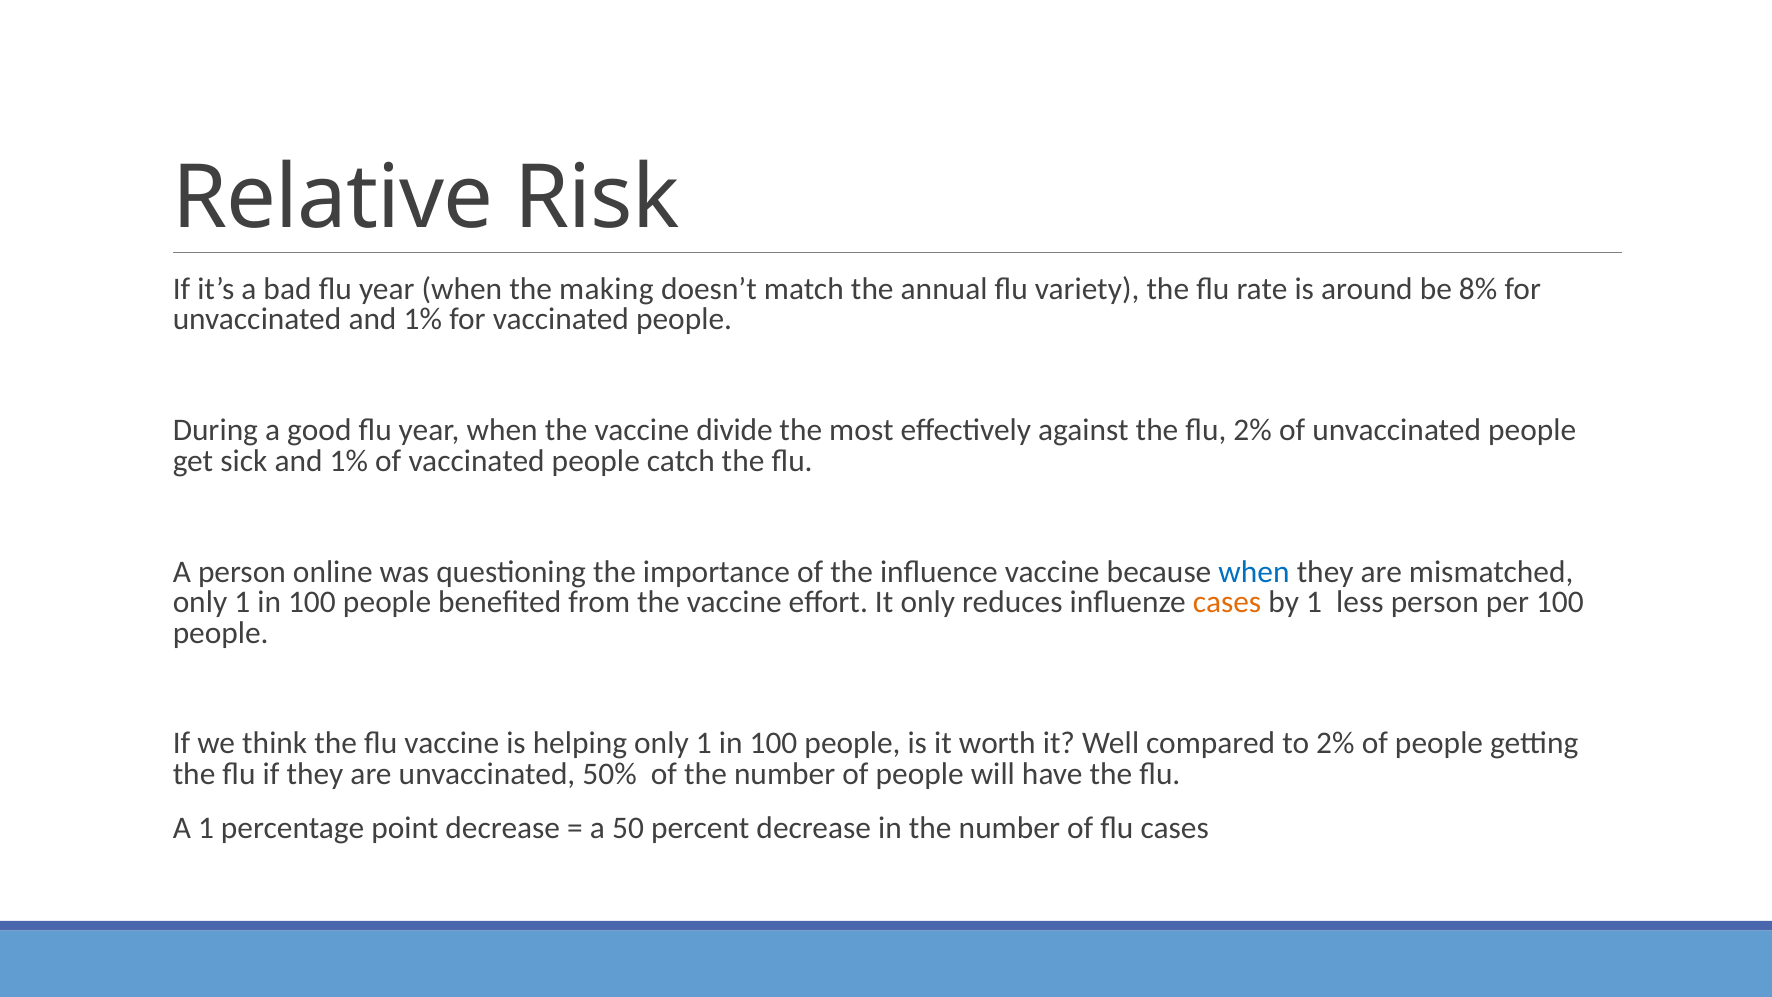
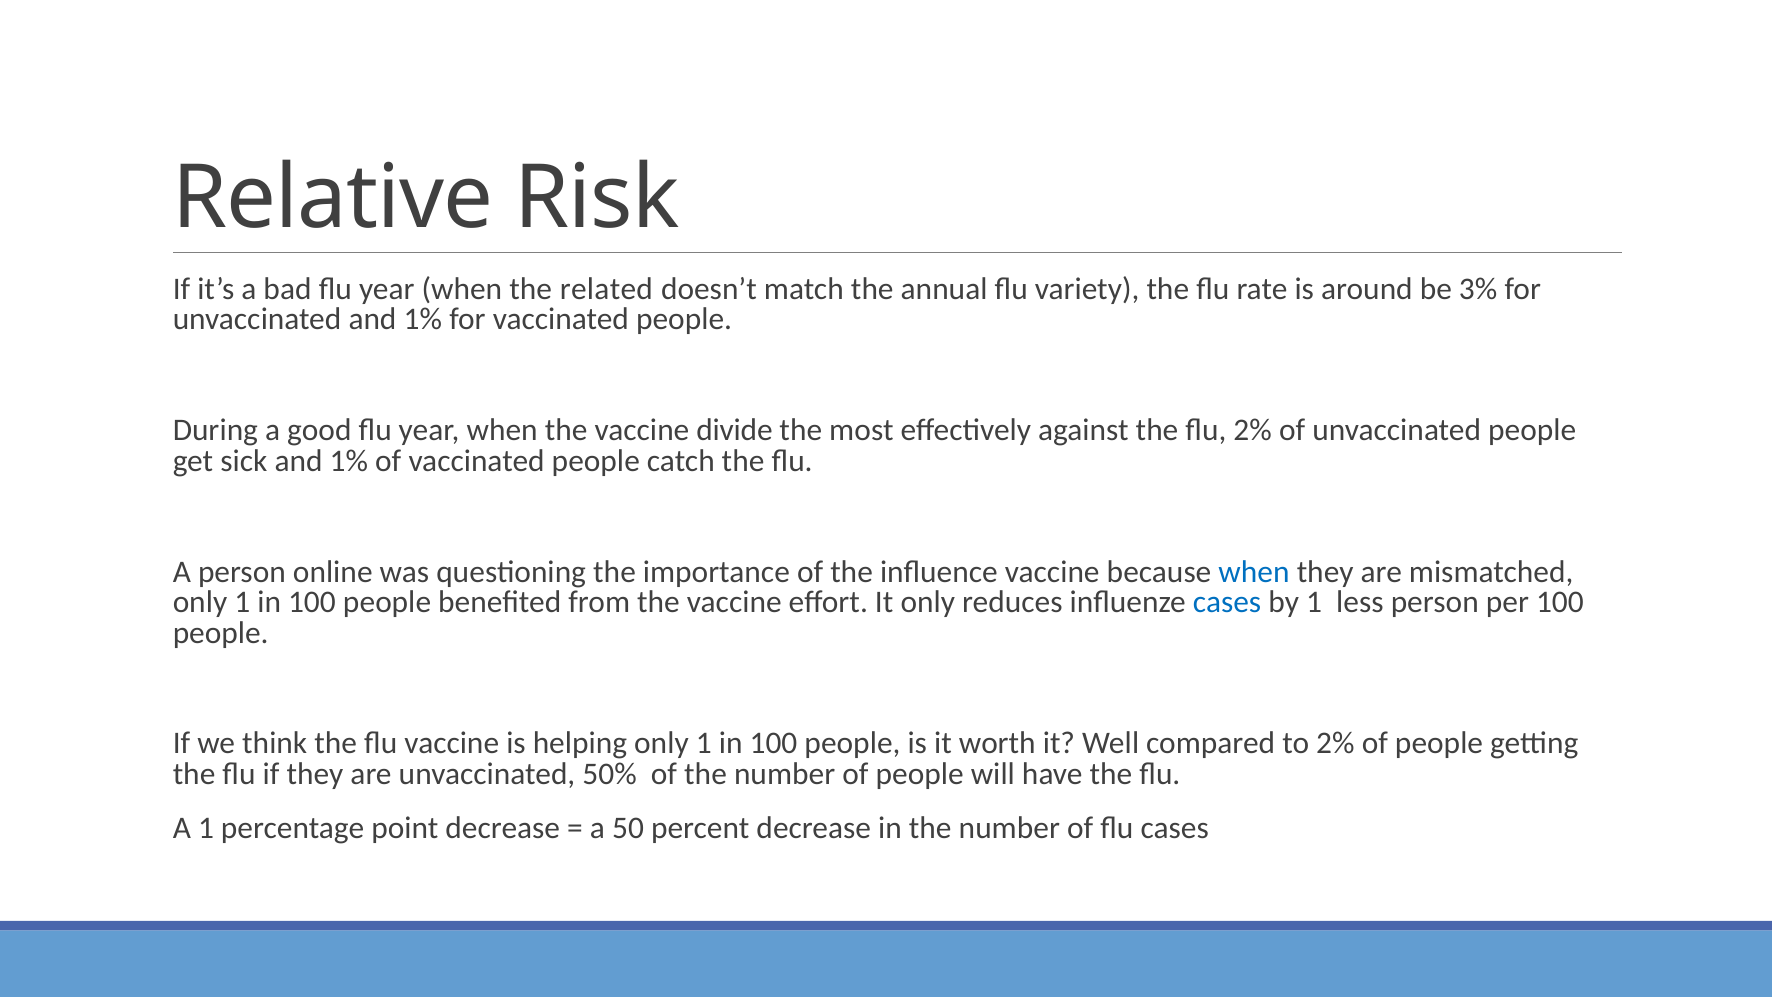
making: making -> related (606, 289)
8%: 8% -> 3% (1478, 289)
cases colour: orange -> blue (1227, 602)
